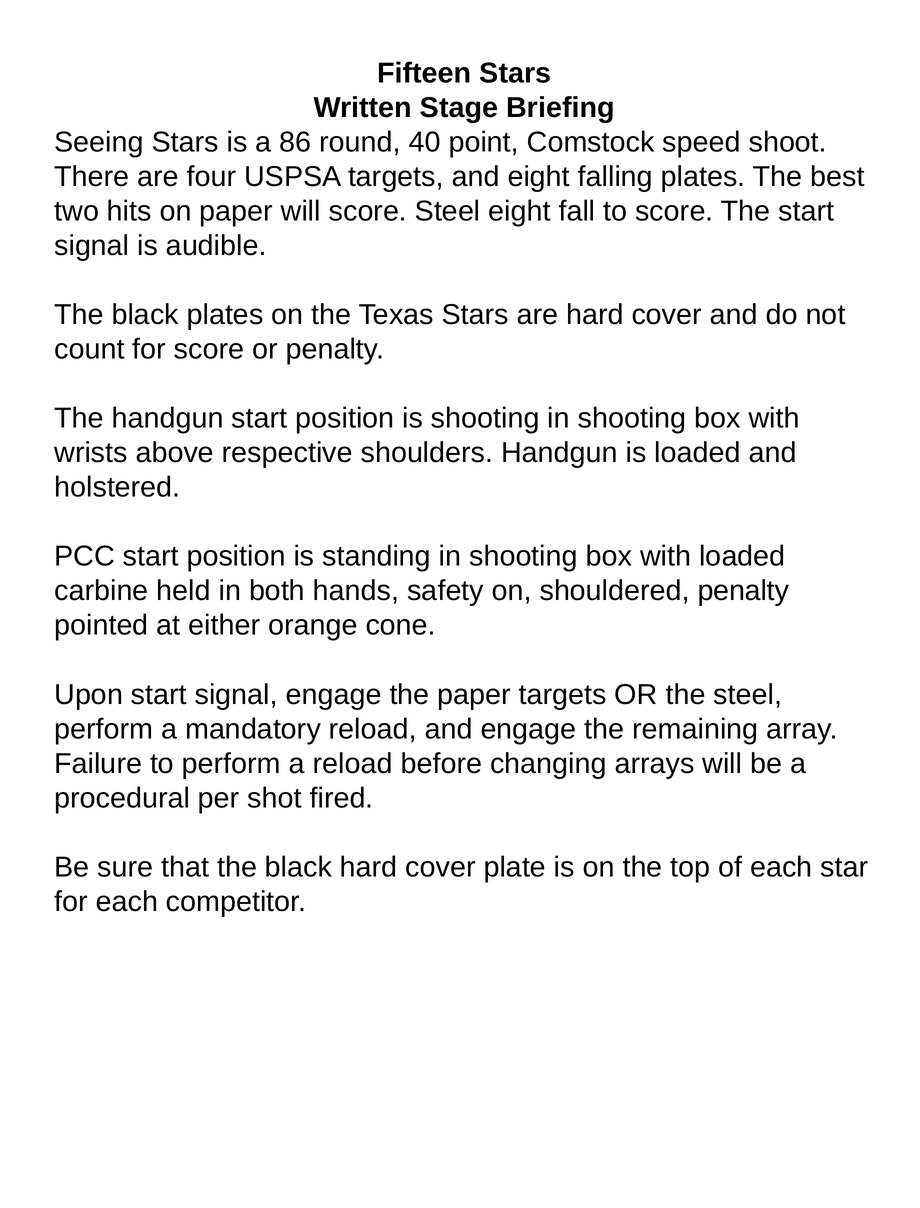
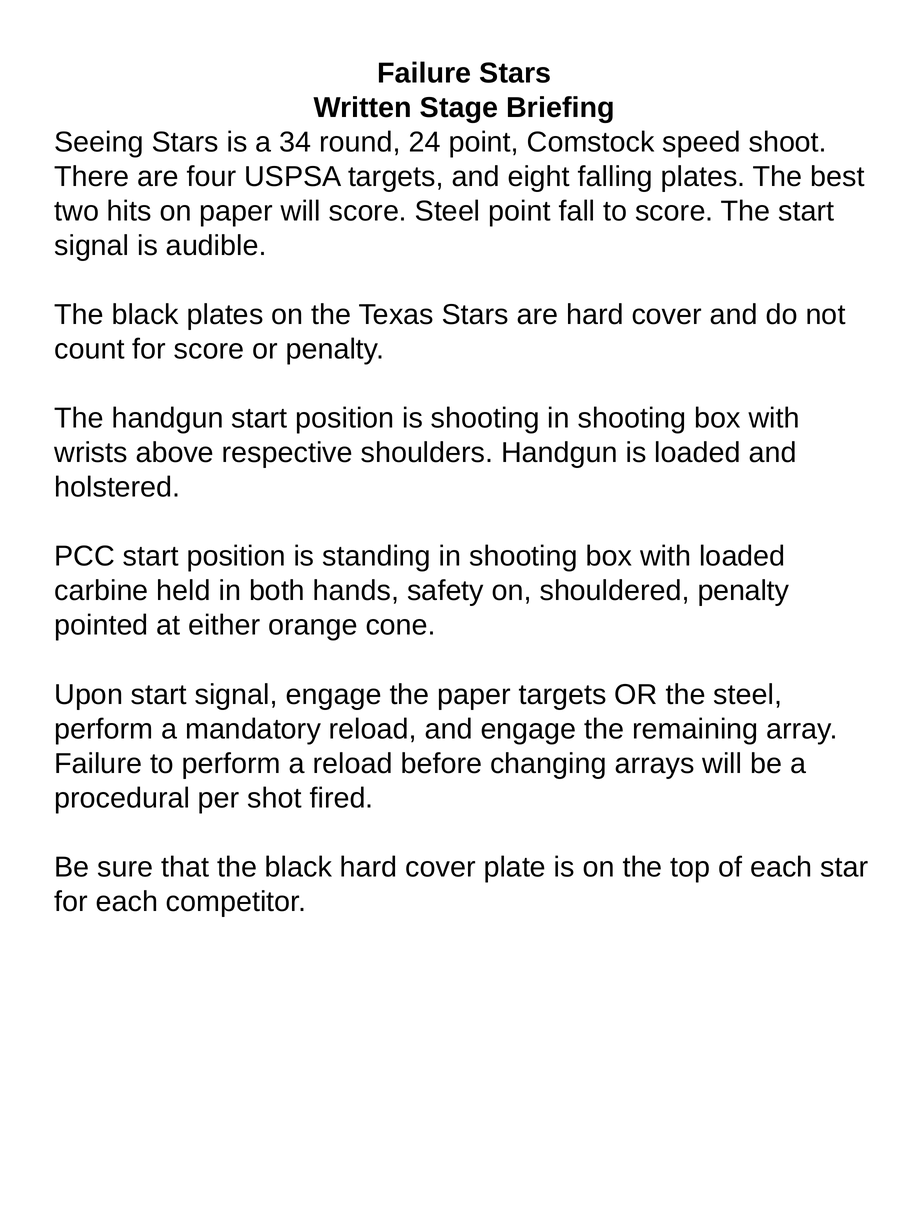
Fifteen: Fifteen -> Failure (424, 73)
86: 86 -> 34 (295, 142)
40: 40 -> 24 (425, 142)
Steel eight: eight -> point (519, 211)
